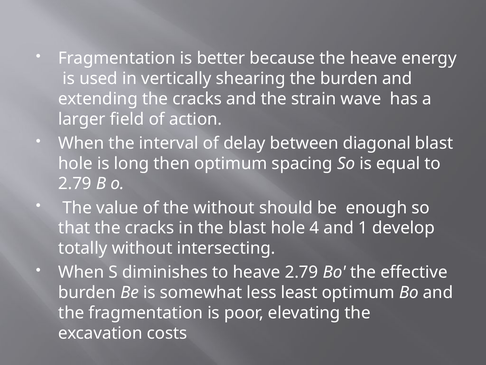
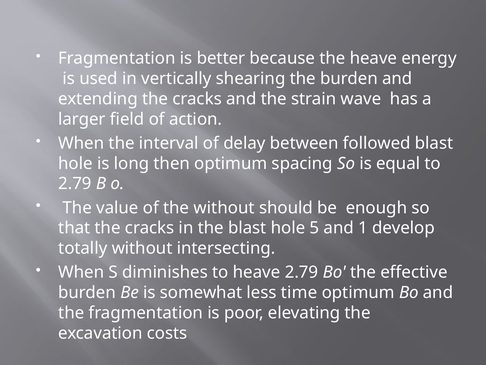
diagonal: diagonal -> followed (377, 143)
4: 4 -> 5 (314, 228)
least: least -> time (299, 292)
